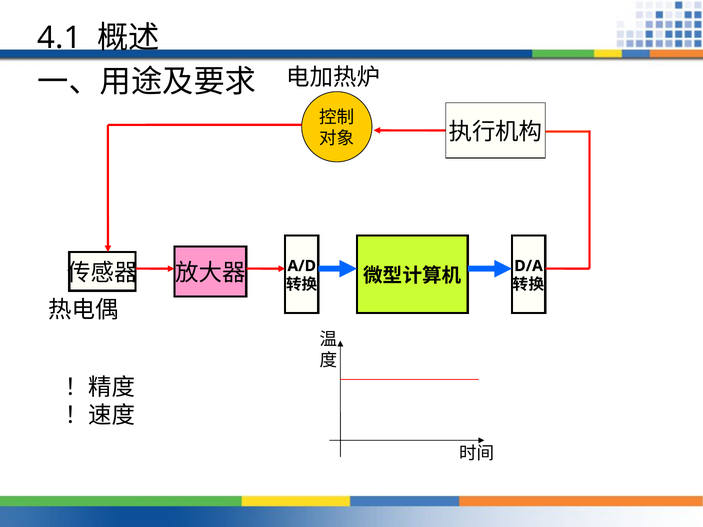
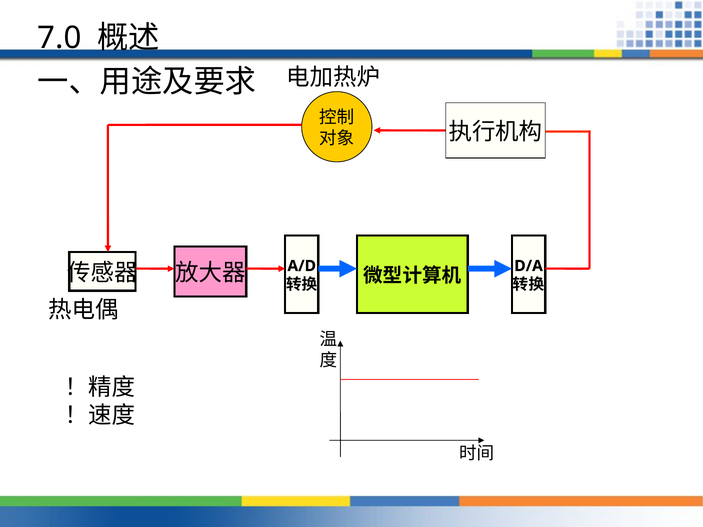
4.1: 4.1 -> 7.0 (59, 38)
